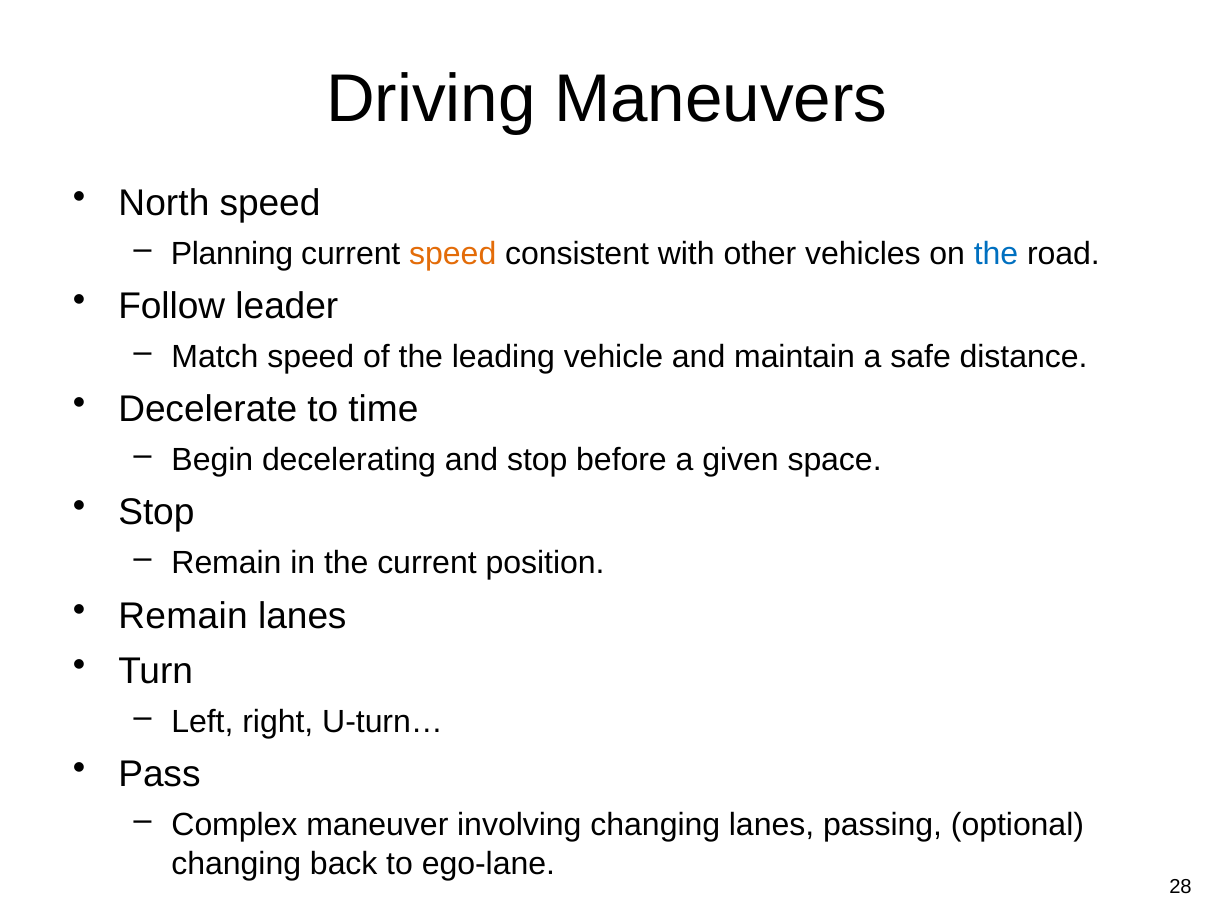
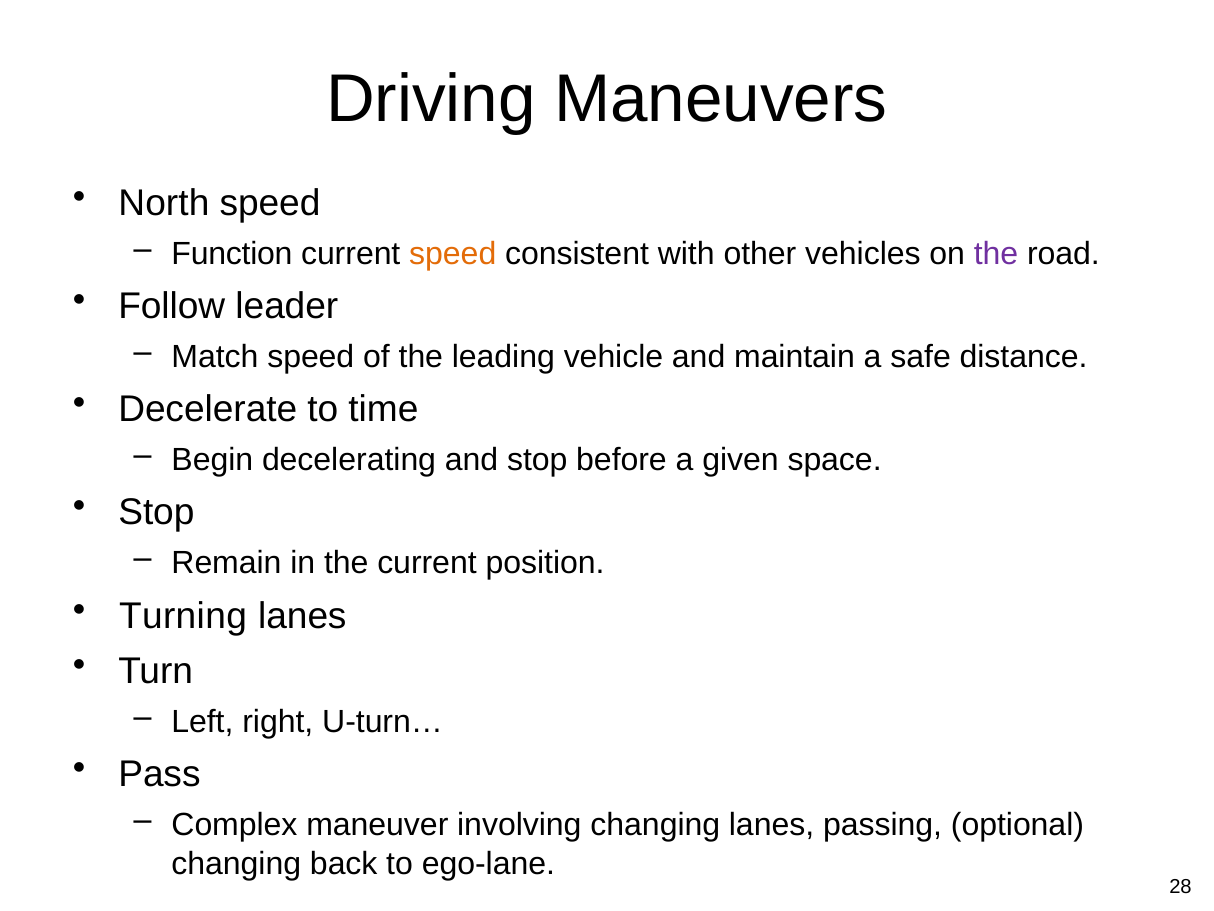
Planning: Planning -> Function (232, 253)
the colour: blue -> purple (996, 253)
Remain: Remain -> Turning (183, 616)
